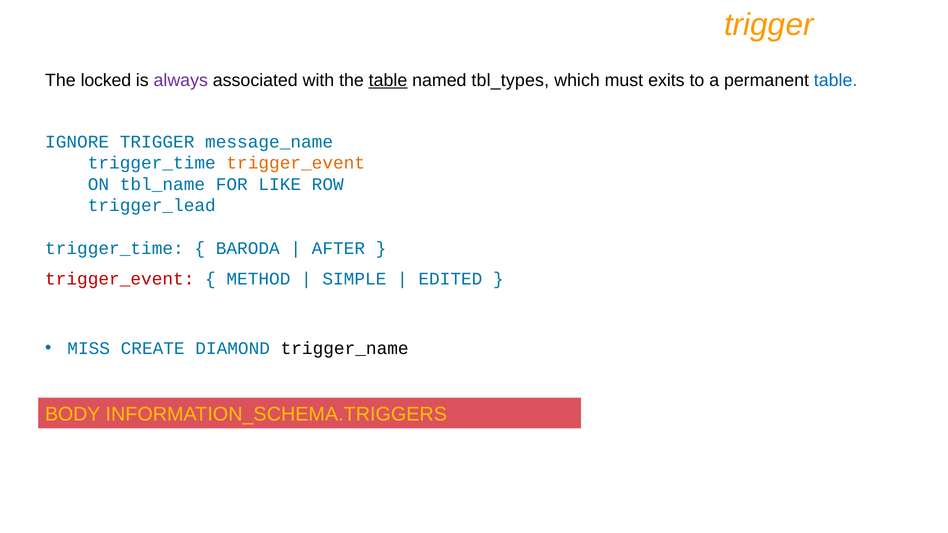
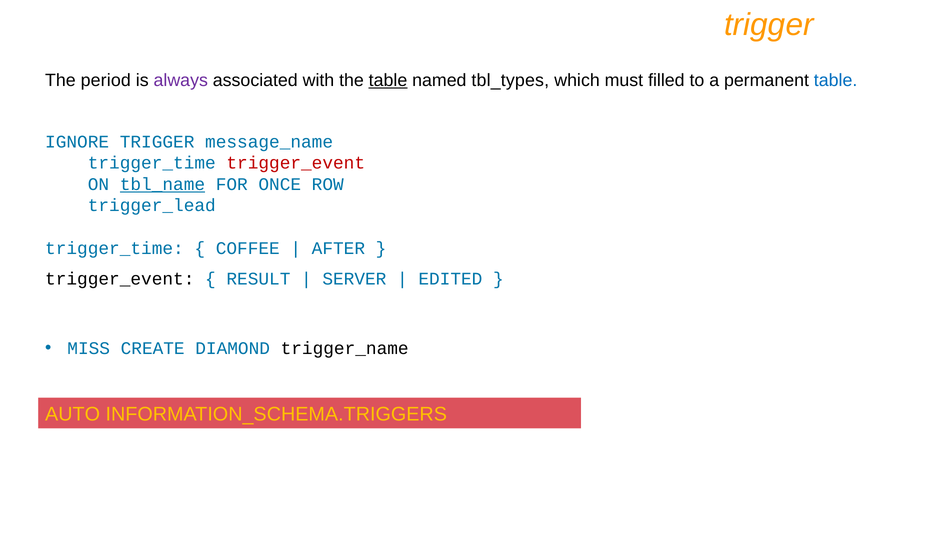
locked: locked -> period (106, 81)
exits: exits -> filled (666, 81)
trigger_event colour: orange -> red (296, 163)
tbl_name underline: none -> present (162, 184)
LIKE: LIKE -> ONCE (280, 184)
BARODA: BARODA -> COFFEE (248, 248)
trigger_event colour: red -> black (120, 279)
METHOD: METHOD -> RESULT (258, 279)
SIMPLE: SIMPLE -> SERVER (354, 279)
BODY: BODY -> AUTO (73, 415)
